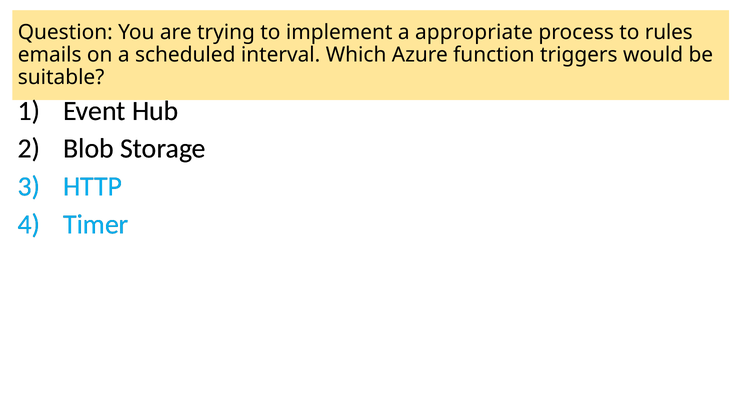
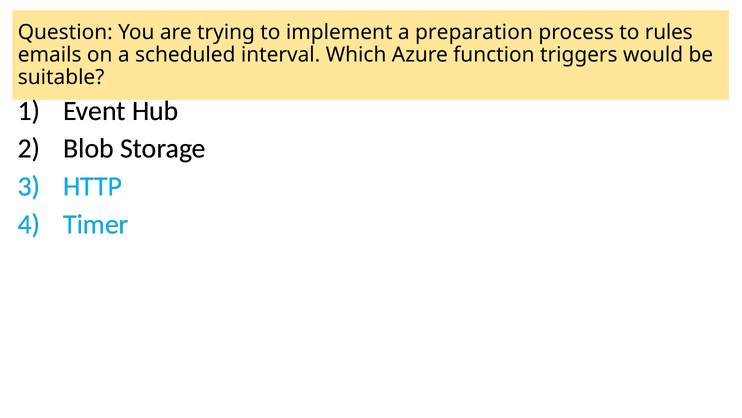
appropriate: appropriate -> preparation (474, 32)
